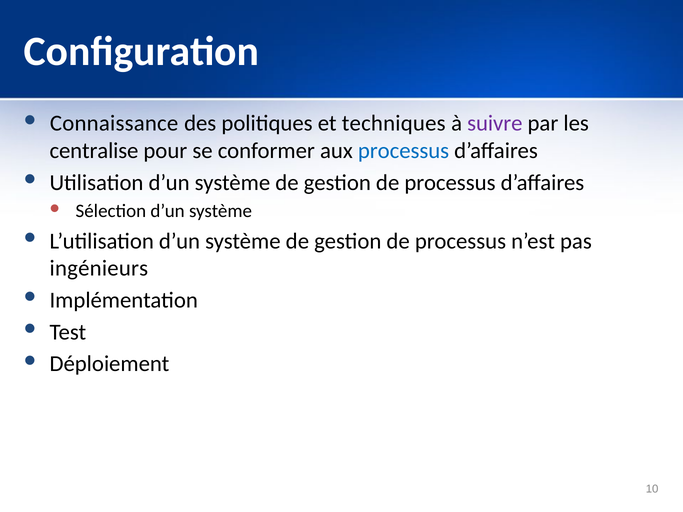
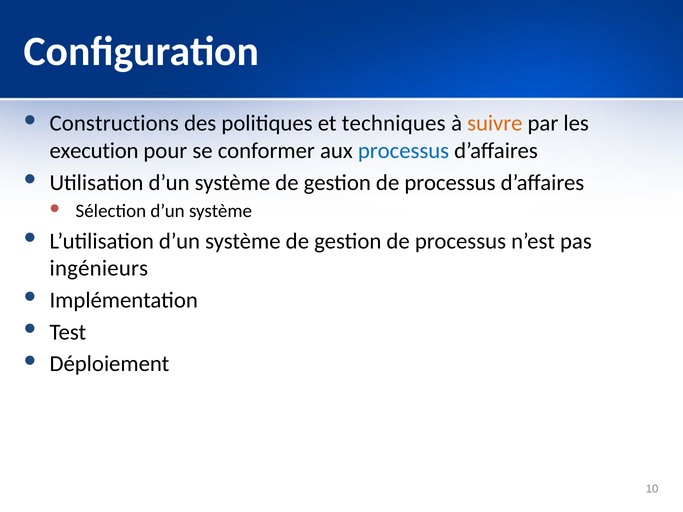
Connaissance: Connaissance -> Constructions (114, 124)
suivre colour: purple -> orange (495, 124)
centralise: centralise -> execution (94, 151)
